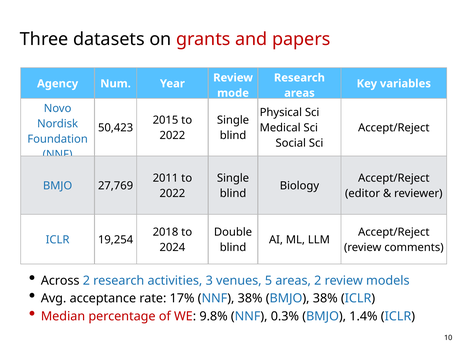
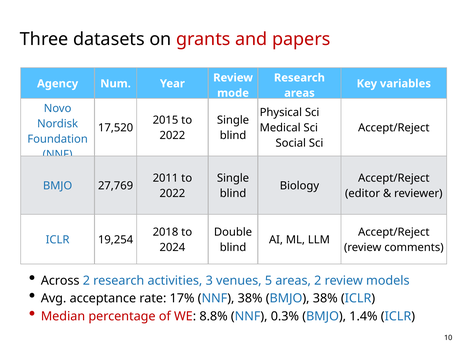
50,423: 50,423 -> 17,520 (116, 128)
9.8%: 9.8% -> 8.8% (214, 316)
